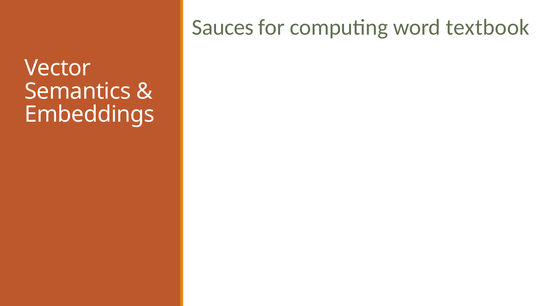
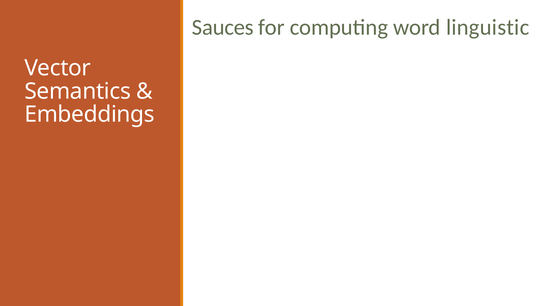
textbook: textbook -> linguistic (488, 27)
